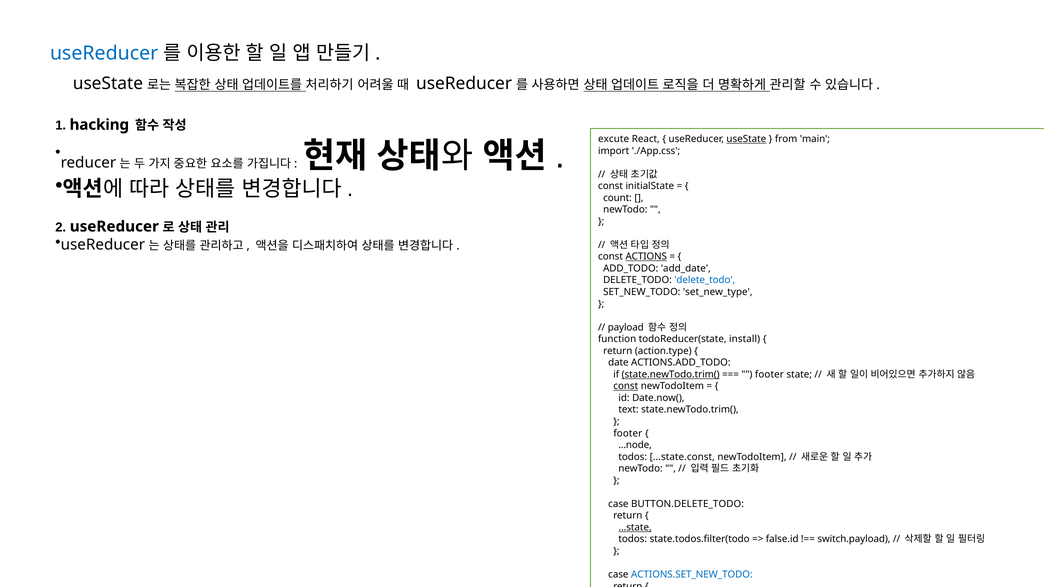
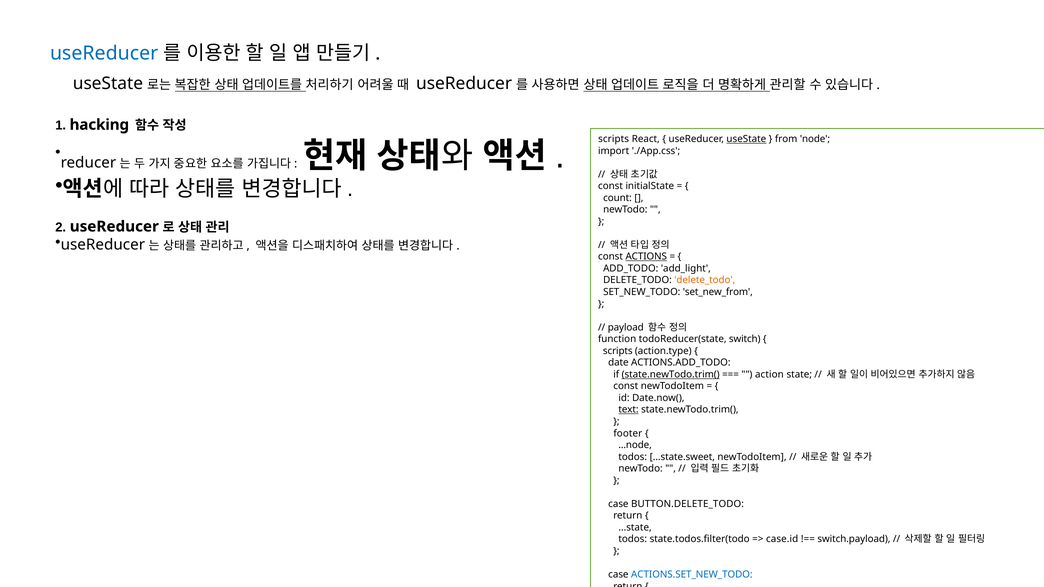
excute: excute -> scripts (614, 139)
main: main -> node (815, 139)
add_date: add_date -> add_light (686, 269)
delete_todo colour: blue -> orange (705, 280)
set_new_type: set_new_type -> set_new_from (718, 292)
install: install -> switch (745, 339)
return: return -> scripts (618, 351)
footer: footer -> action (769, 375)
const underline: present -> none (626, 386)
text underline: none -> present (628, 410)
...state.const: ...state.const -> ...state.sweet (682, 457)
...state underline: present -> none (635, 528)
false.id: false.id -> case.id (782, 539)
